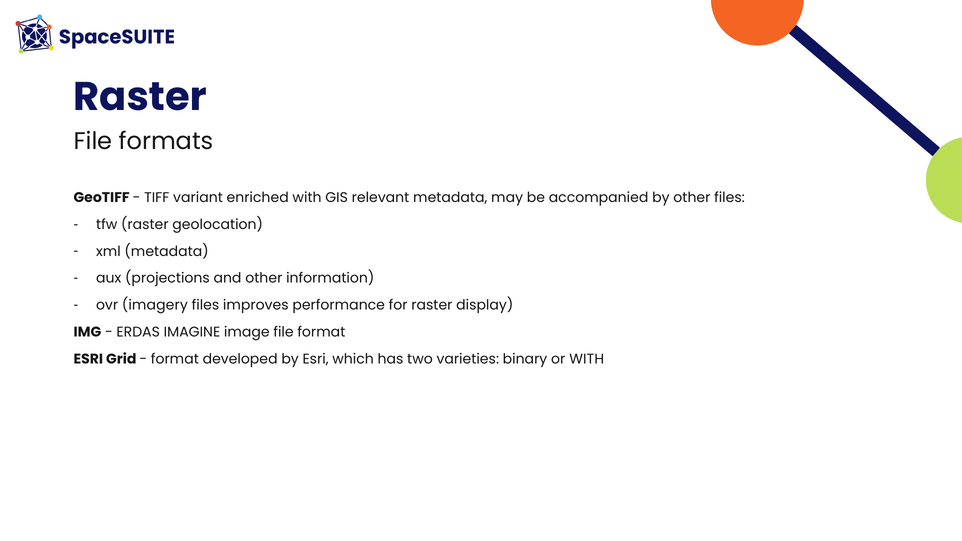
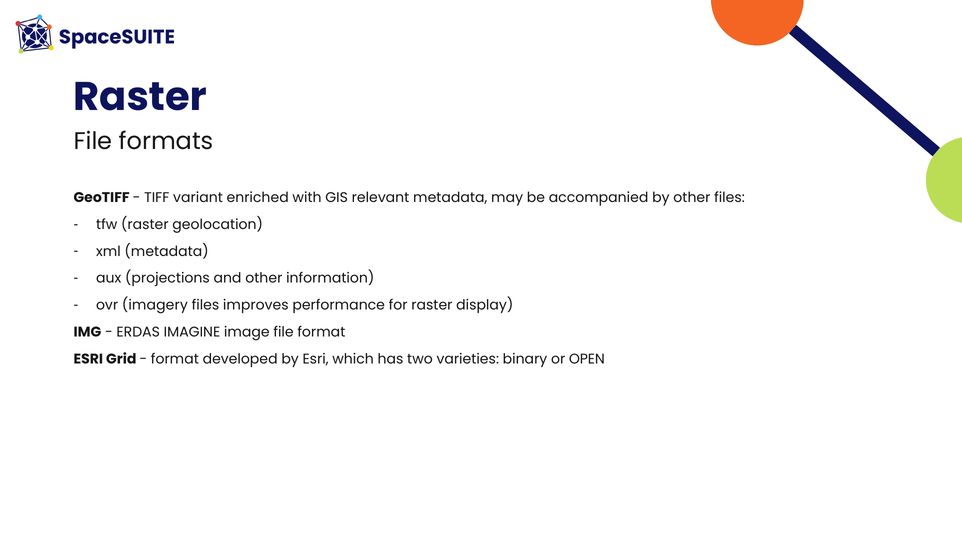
or WITH: WITH -> OPEN (587, 359)
